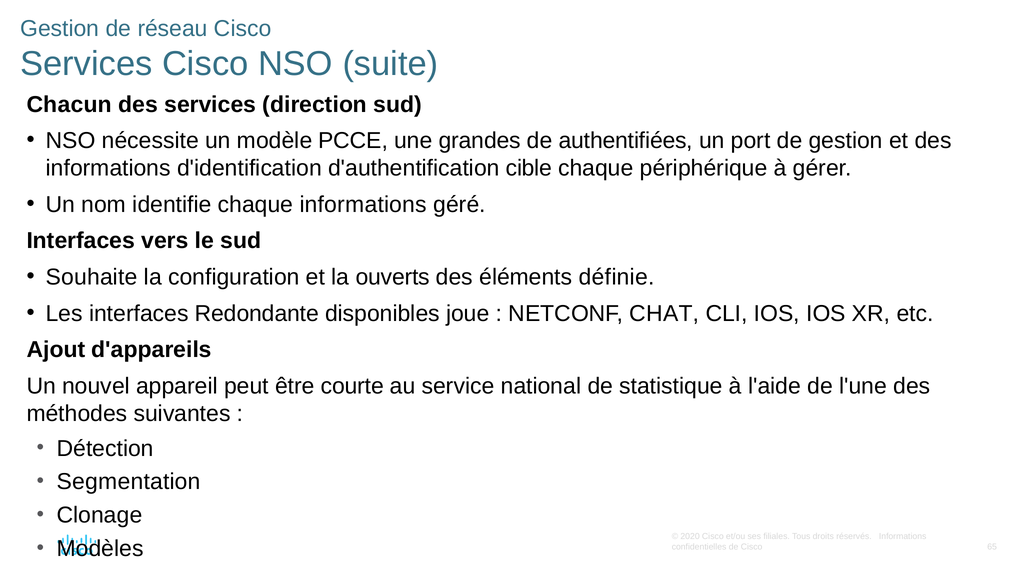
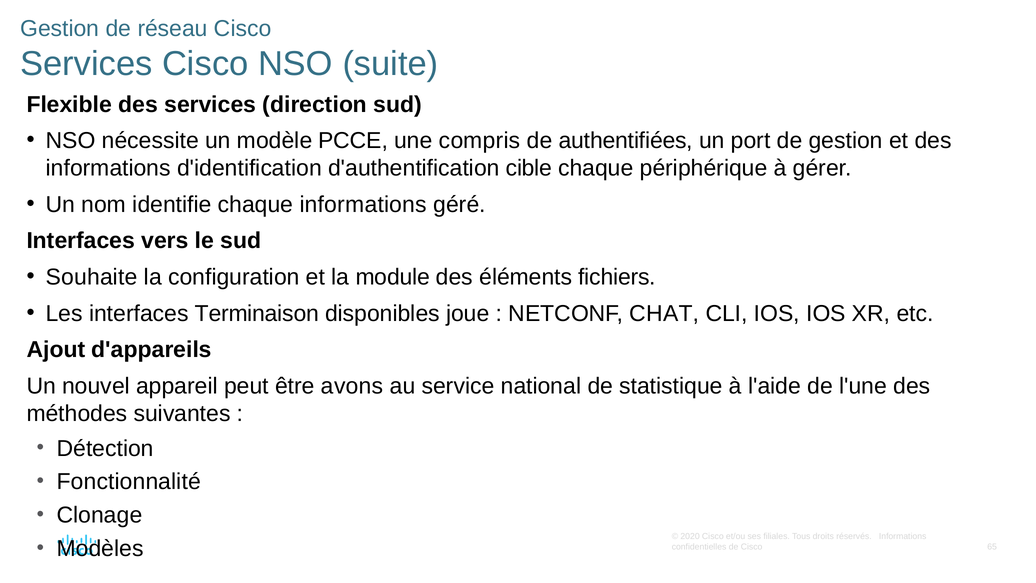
Chacun: Chacun -> Flexible (69, 104)
grandes: grandes -> compris (480, 141)
ouverts: ouverts -> module (393, 277)
définie: définie -> fichiers (617, 277)
Redondante: Redondante -> Terminaison (257, 313)
courte: courte -> avons (352, 386)
Segmentation: Segmentation -> Fonctionnalité (129, 482)
